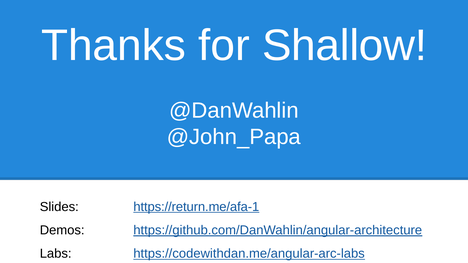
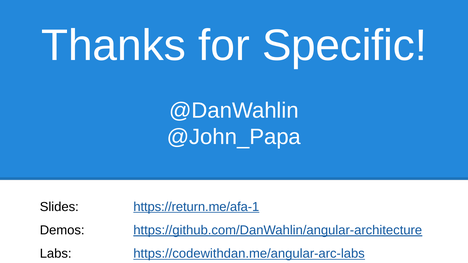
Shallow: Shallow -> Specific (345, 46)
